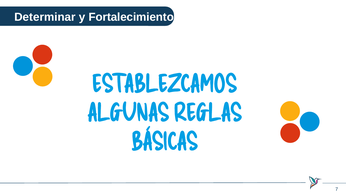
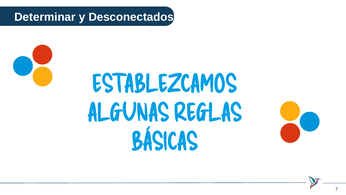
Fortalecimiento: Fortalecimiento -> Desconectados (131, 17)
